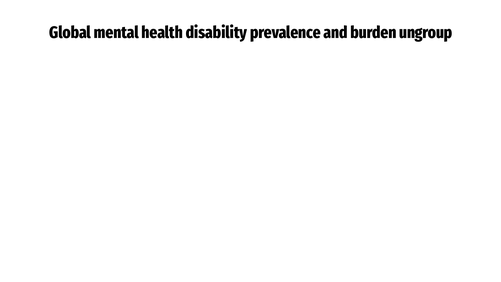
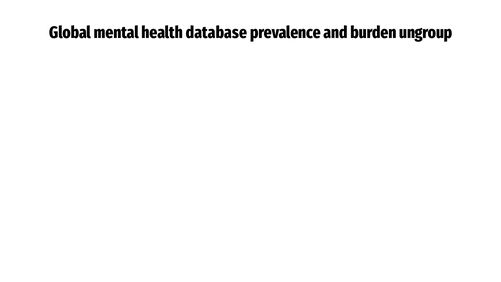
disability: disability -> database (216, 33)
